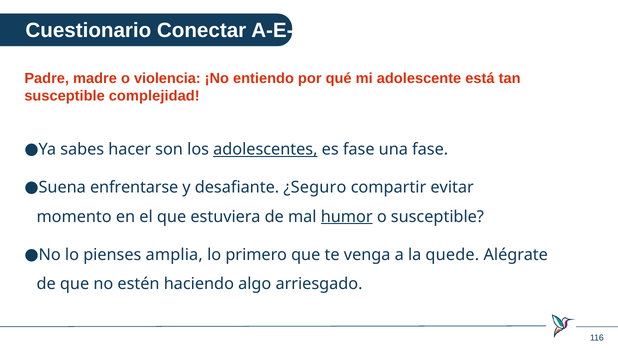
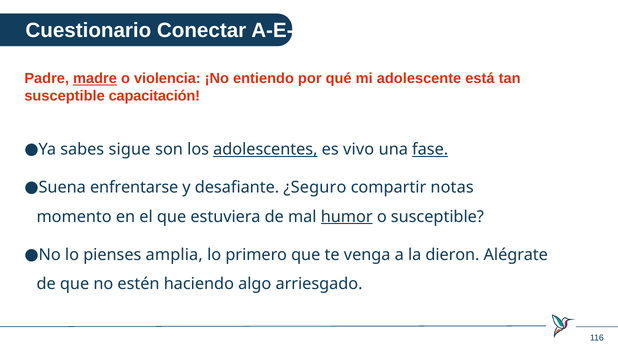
madre underline: none -> present (95, 79)
complejidad: complejidad -> capacitación (154, 96)
hacer: hacer -> sigue (130, 149)
es fase: fase -> vivo (359, 149)
fase underline: none -> present (430, 149)
evitar: evitar -> notas (452, 187)
quede: quede -> dieron (452, 254)
